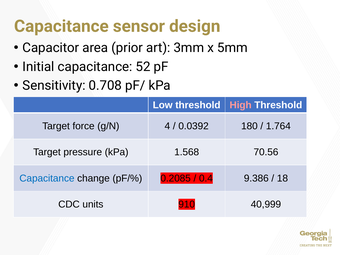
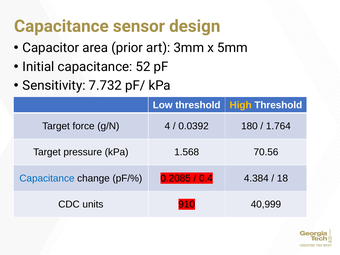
0.708: 0.708 -> 7.732 (105, 86)
High colour: pink -> yellow (241, 105)
9.386: 9.386 -> 4.384 (256, 178)
